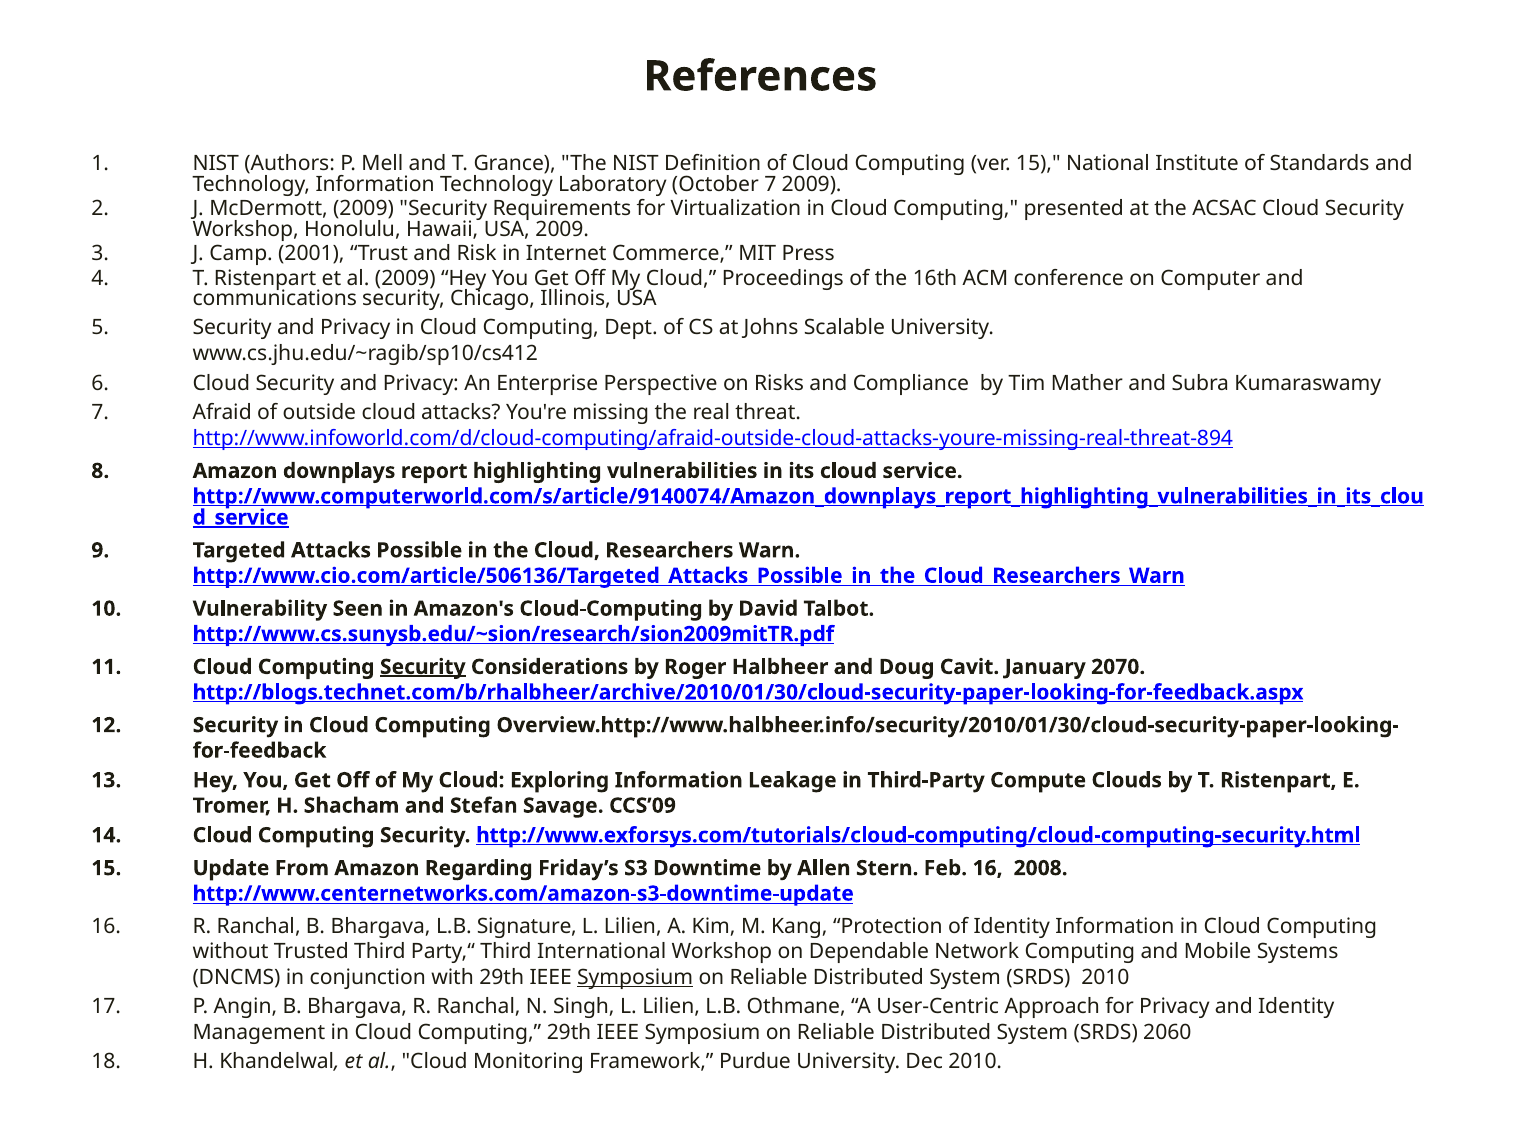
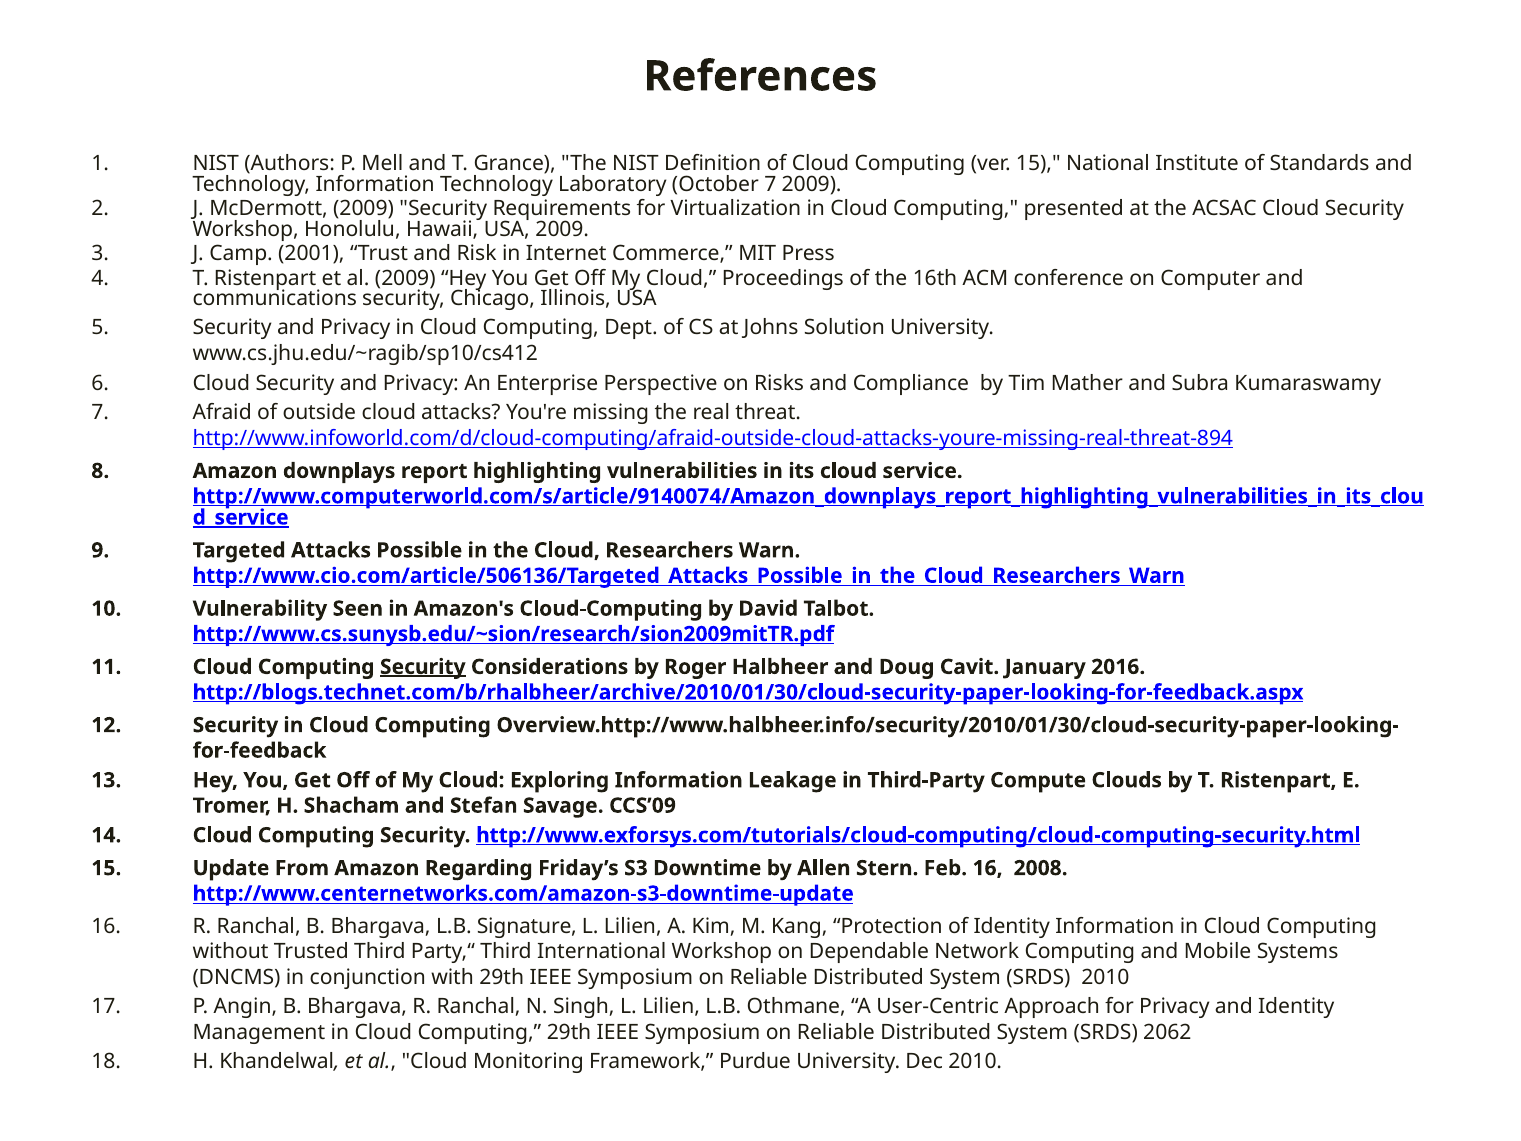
Scalable: Scalable -> Solution (844, 328)
2070: 2070 -> 2016 (1118, 667)
Symposium underline: present -> none (635, 977)
2060: 2060 -> 2062 (1167, 1032)
